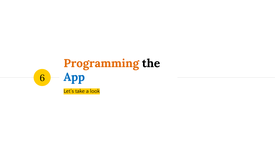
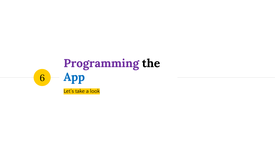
Programming colour: orange -> purple (101, 63)
